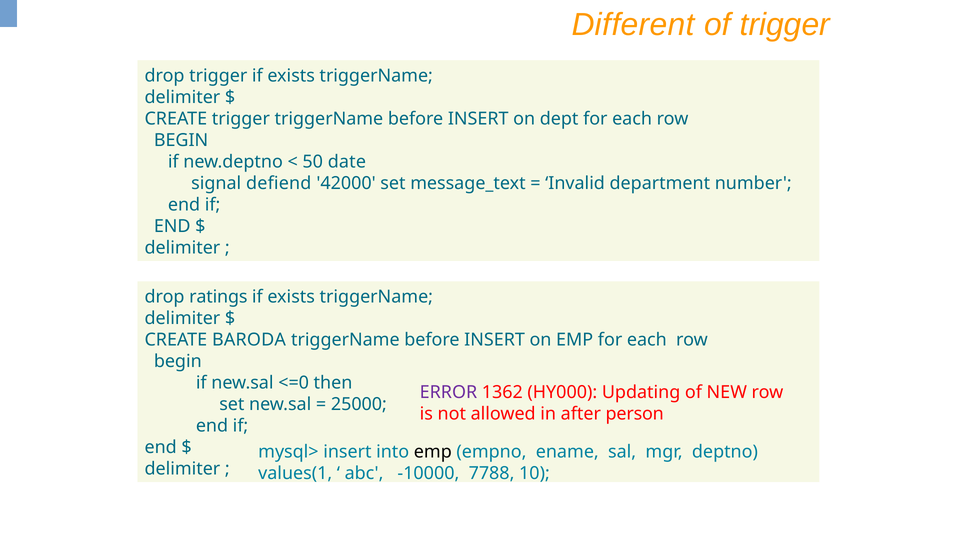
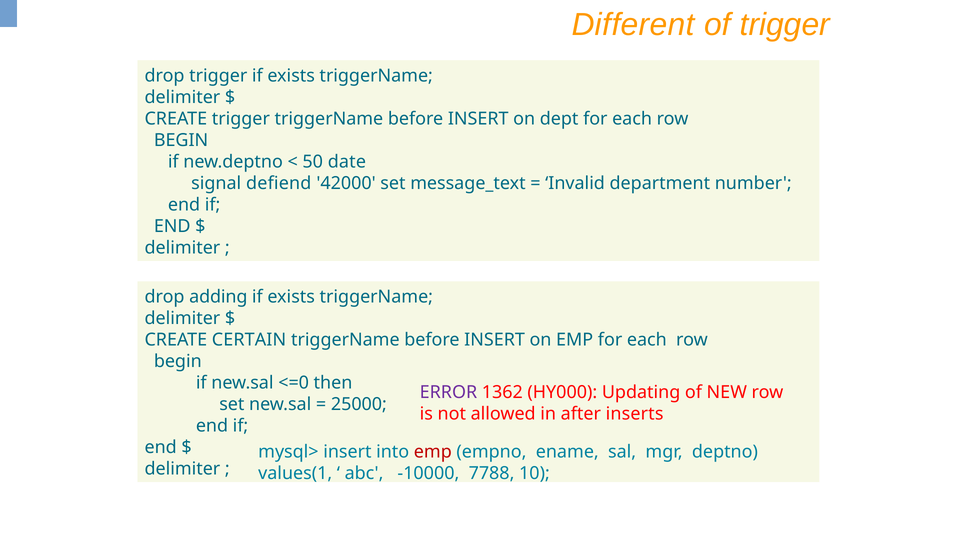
ratings: ratings -> adding (218, 297)
BARODA: BARODA -> CERTAIN (249, 340)
person: person -> inserts (635, 414)
emp colour: black -> red (433, 452)
